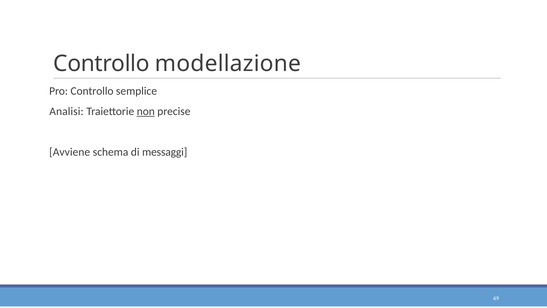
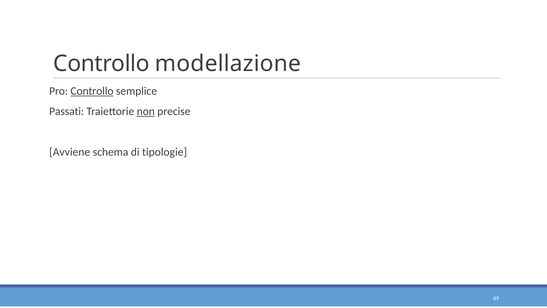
Controllo underline: none -> present (92, 91)
Analisi: Analisi -> Passati (67, 111)
messaggi: messaggi -> tipologie (165, 152)
